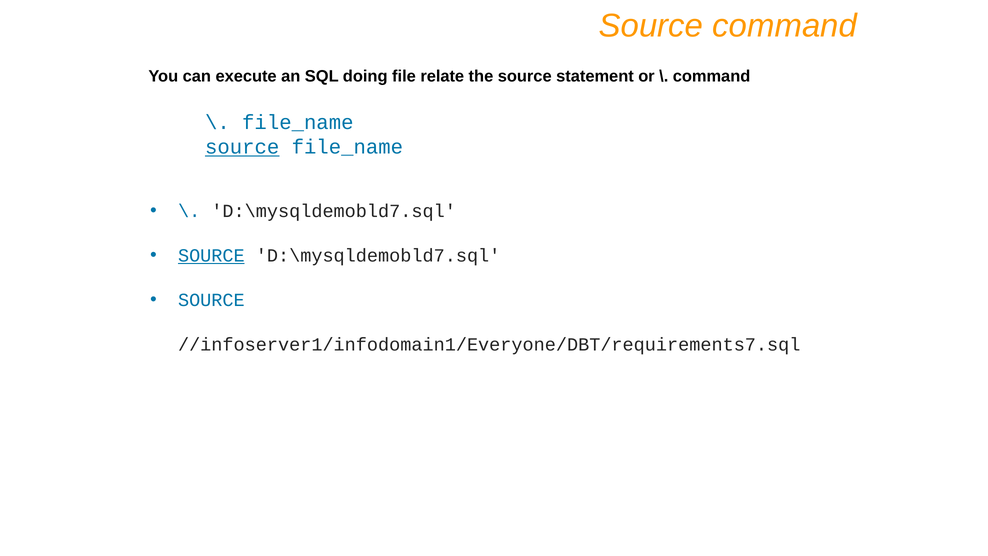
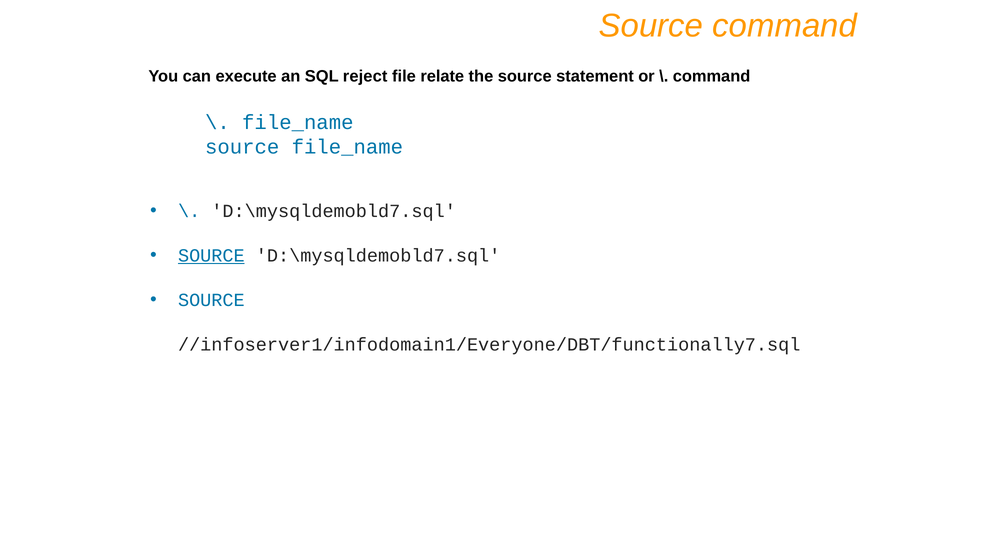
doing: doing -> reject (365, 76)
source underline: present -> none (242, 147)
//infoserver1/infodomain1/Everyone/DBT/requirements7.sql: //infoserver1/infodomain1/Everyone/DBT/requirements7.sql -> //infoserver1/infodomain1/Everyone/DBT/functionally7.sql (489, 344)
